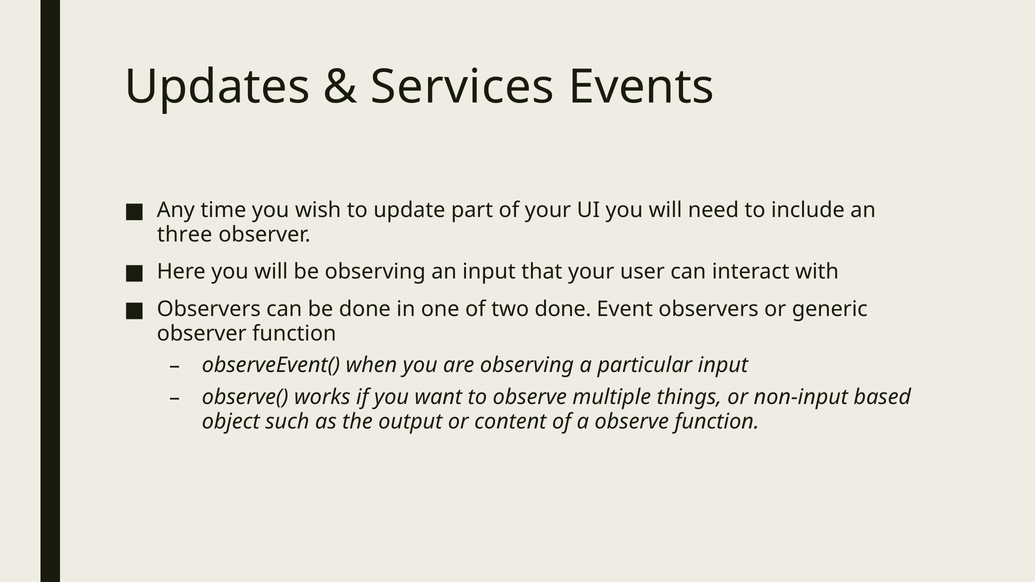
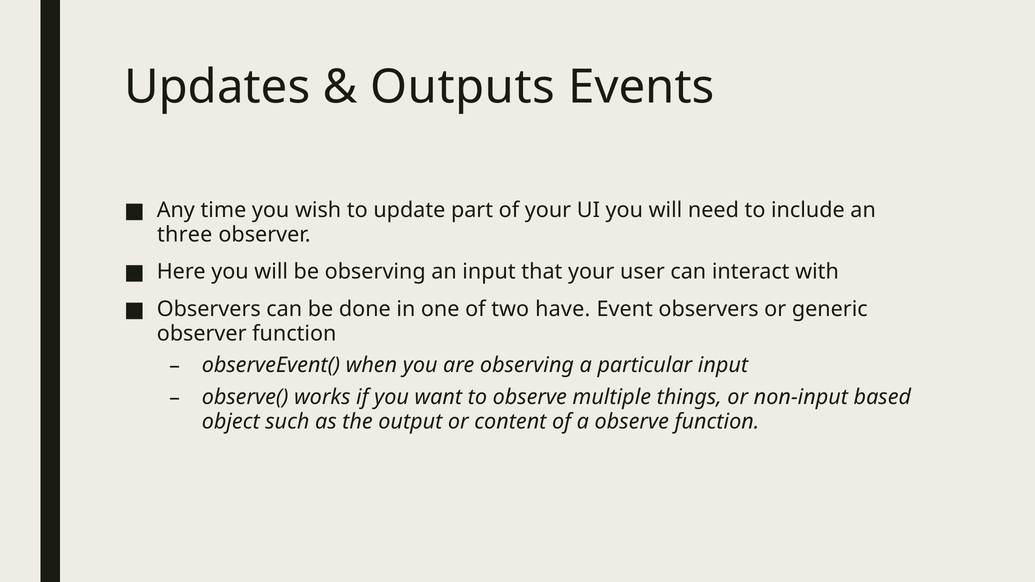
Services: Services -> Outputs (463, 87)
two done: done -> have (563, 309)
